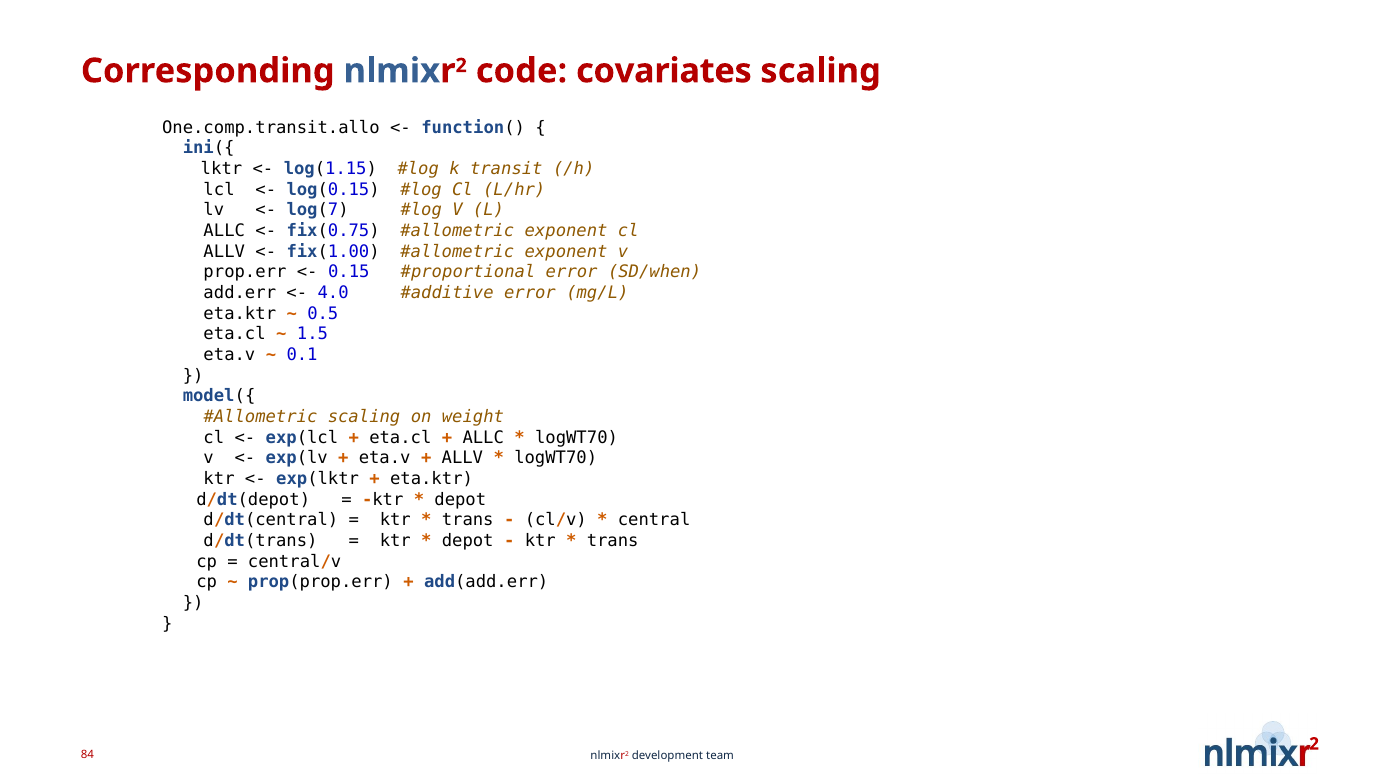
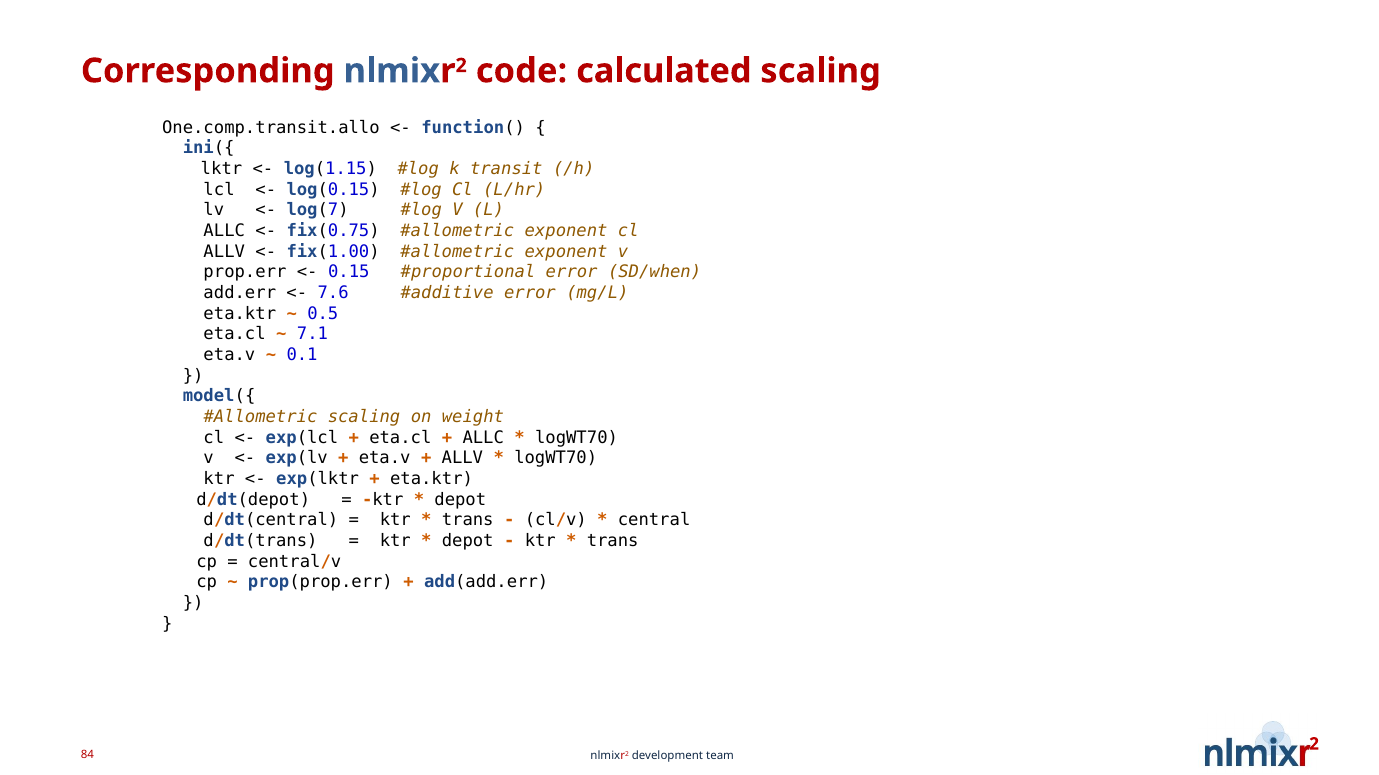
covariates: covariates -> calculated (664, 71)
4.0: 4.0 -> 7.6 (333, 293)
1.5: 1.5 -> 7.1 (312, 334)
